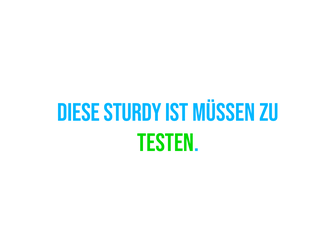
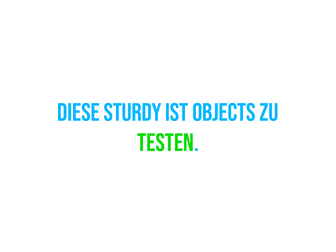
müssen: müssen -> objects (224, 113)
